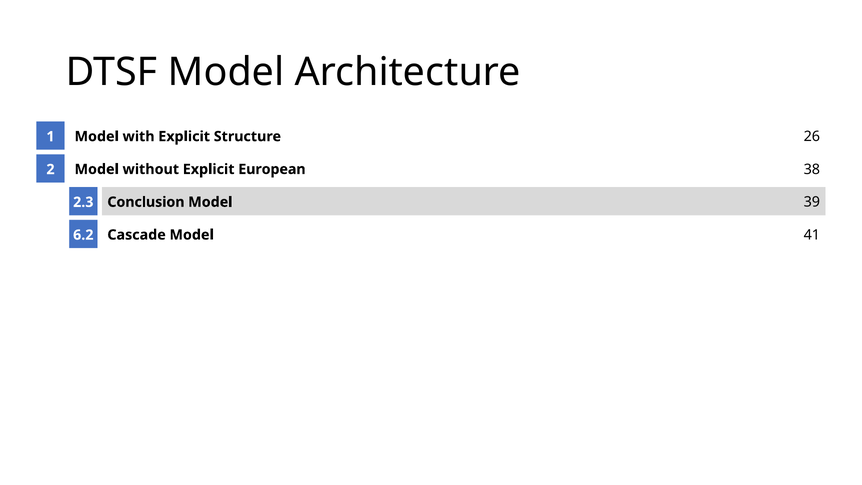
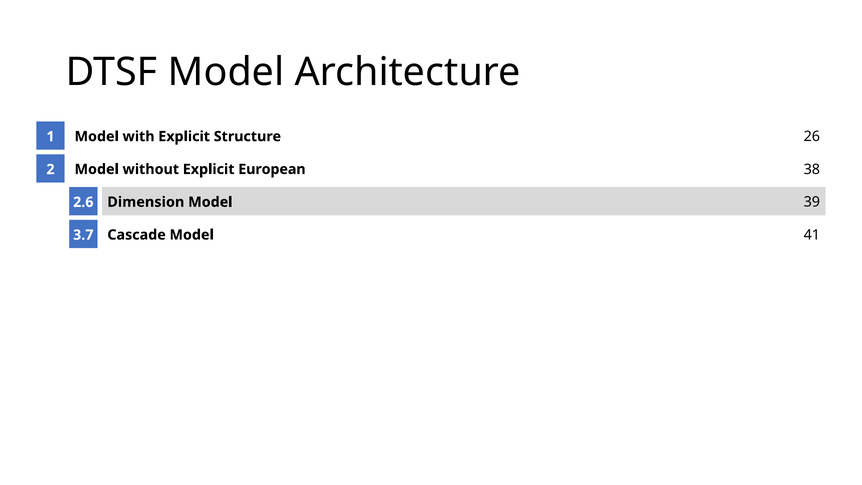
Conclusion: Conclusion -> Dimension (146, 202)
2.3: 2.3 -> 2.6 (83, 202)
6.2: 6.2 -> 3.7 (83, 235)
